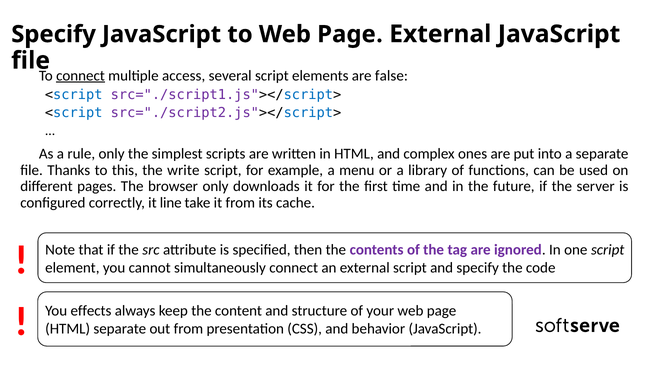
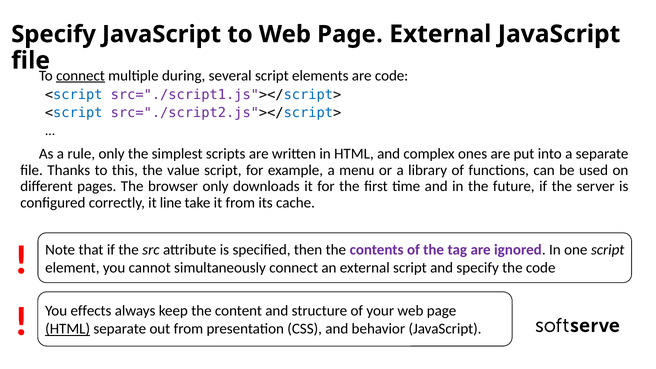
access: access -> during (184, 76)
are false: false -> code (392, 76)
write: write -> value (183, 170)
HTML underline: none -> present (68, 329)
